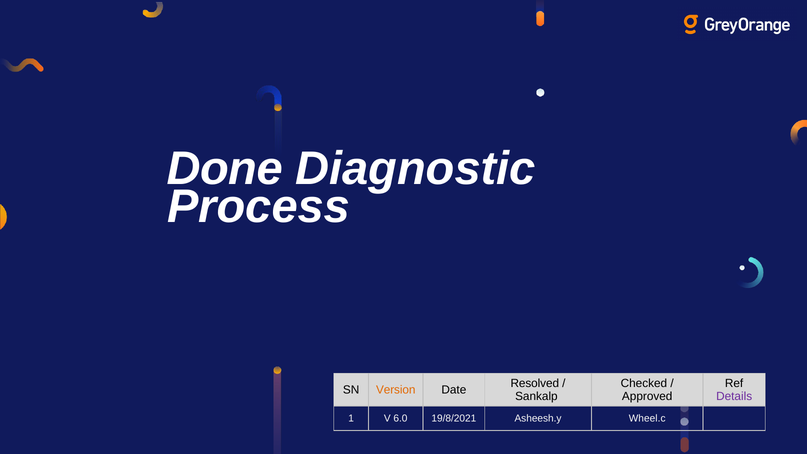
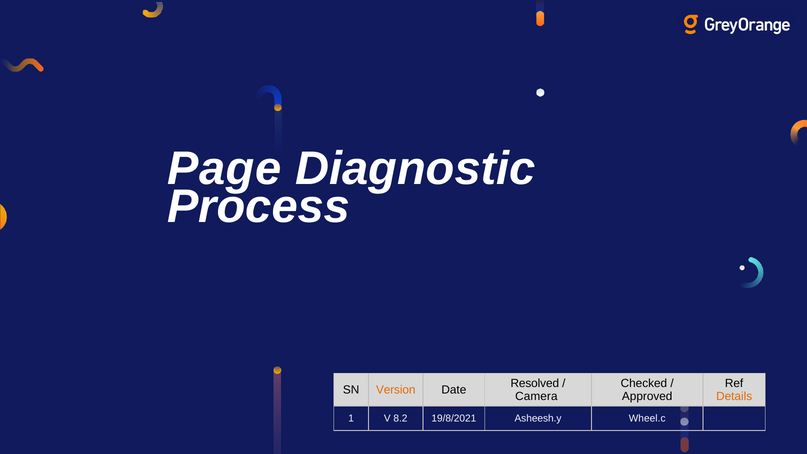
Done: Done -> Page (224, 169)
Sankalp: Sankalp -> Camera (536, 396)
Details colour: purple -> orange (734, 396)
6.0: 6.0 -> 8.2 (400, 418)
